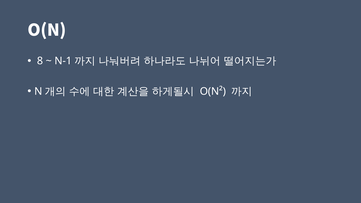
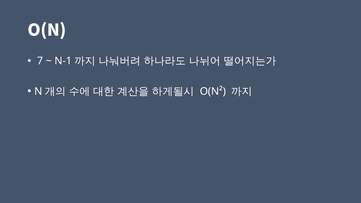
8: 8 -> 7 (40, 61)
